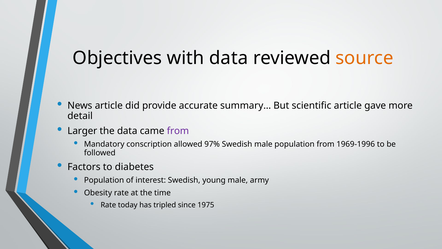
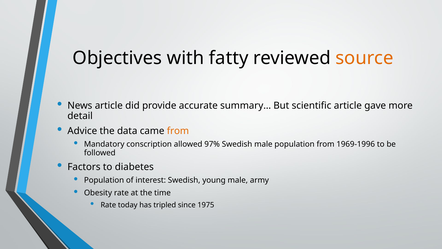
with data: data -> fatty (229, 58)
Larger: Larger -> Advice (82, 131)
from colour: purple -> orange (178, 131)
